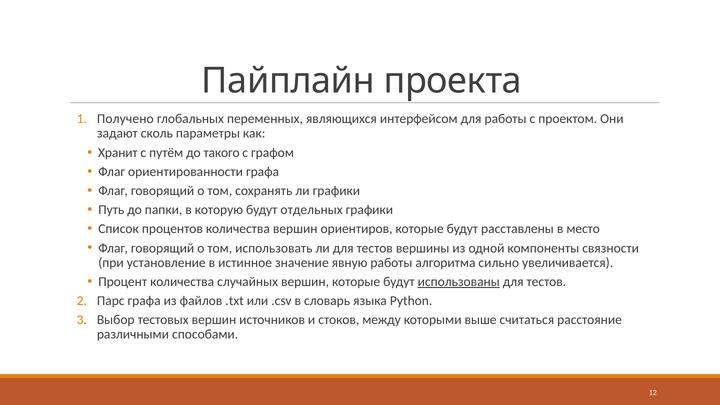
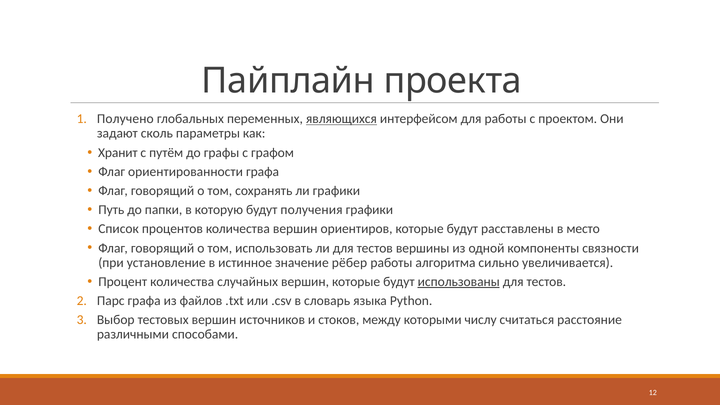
являющихся underline: none -> present (341, 119)
такого: такого -> графы (222, 153)
отдельных: отдельных -> получения (312, 210)
явную: явную -> рёбер (349, 263)
выше: выше -> числу (481, 320)
